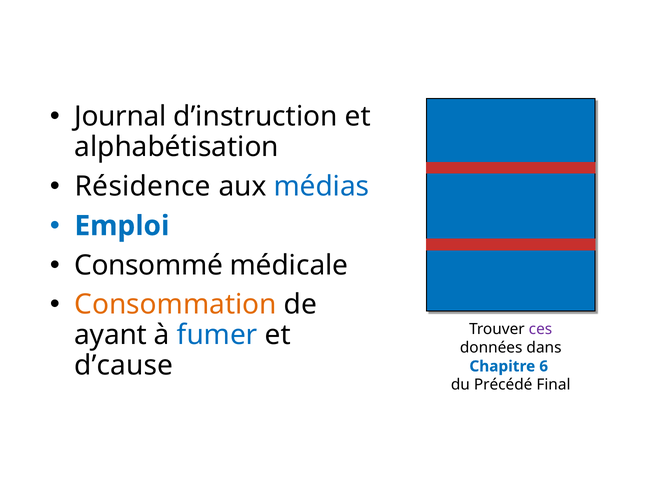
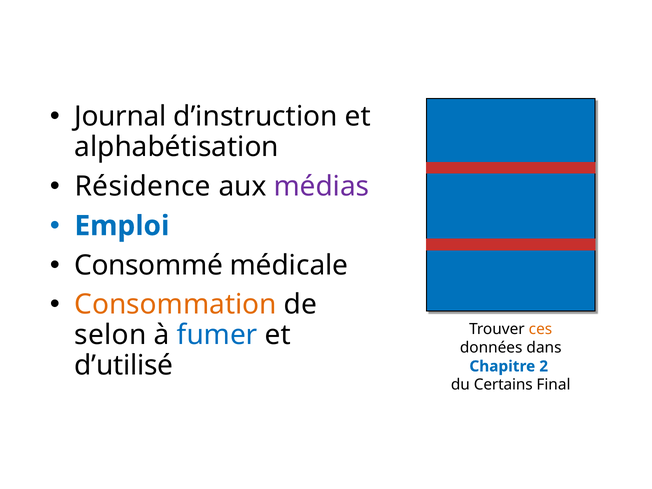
médias colour: blue -> purple (322, 186)
ces colour: purple -> orange (540, 329)
ayant: ayant -> selon (110, 335)
d’cause: d’cause -> d’utilisé (124, 365)
6: 6 -> 2 (544, 366)
Précédé: Précédé -> Certains (503, 385)
